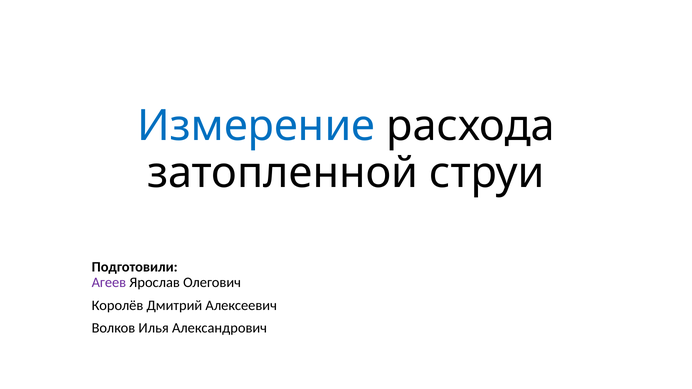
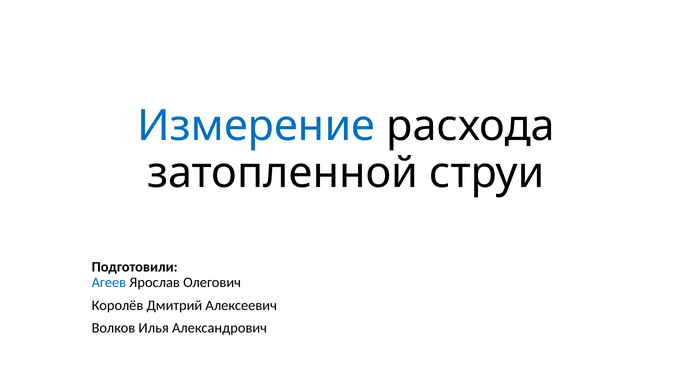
Агеев colour: purple -> blue (109, 283)
